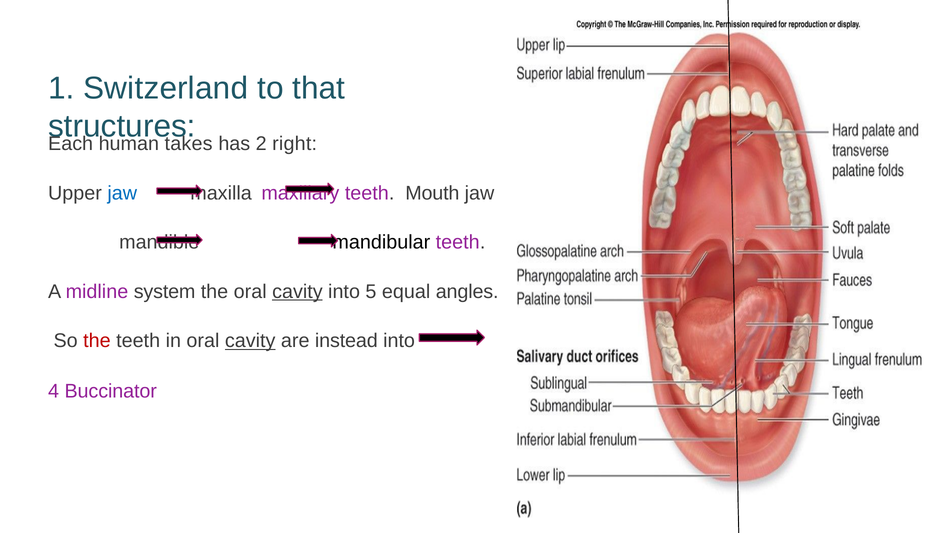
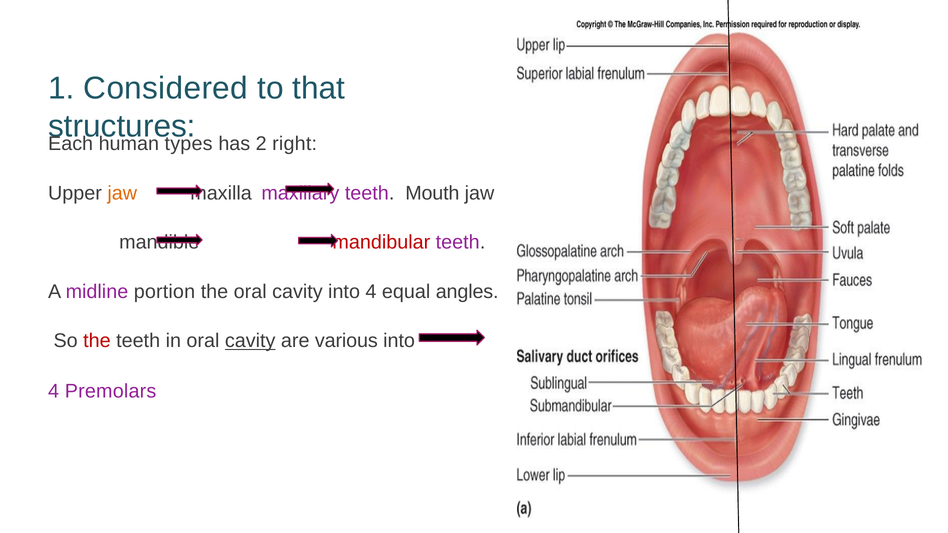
Switzerland: Switzerland -> Considered (166, 88)
takes: takes -> types (189, 144)
jaw colour: blue -> orange (122, 193)
mandibular colour: black -> red (381, 242)
system: system -> portion (164, 292)
cavity underline: present -> none (297, 292)
5: 5 -> 4 (371, 292)
instead: instead -> various (346, 341)
Buccinator: Buccinator -> Premolars (111, 392)
